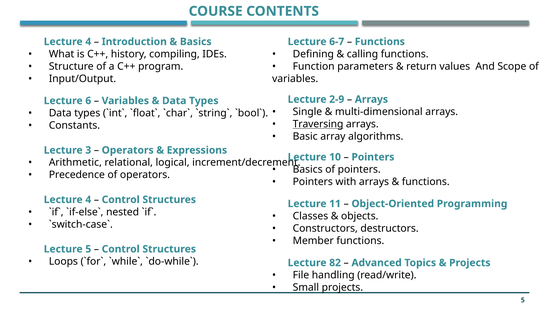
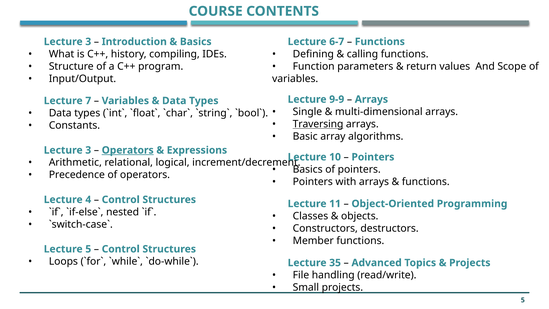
4: 4 -> 3 (88, 42)
2-9: 2-9 -> 9-9 (337, 99)
6: 6 -> 7 (88, 101)
Operators underline: none -> present (128, 150)
82: 82 -> 35 (335, 263)
